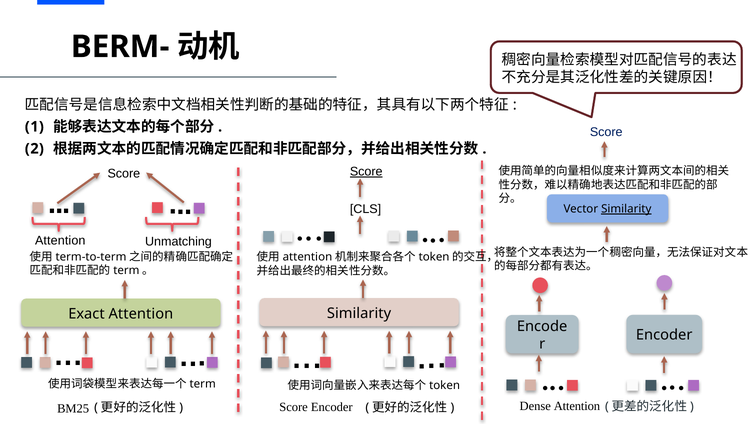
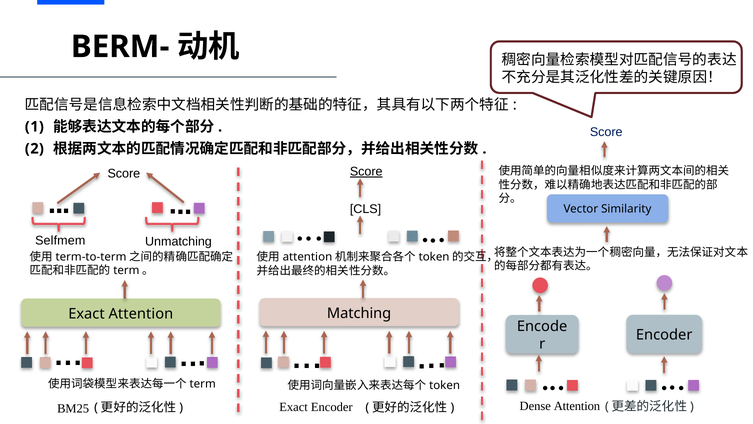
Similarity underline: present -> none (626, 209)
Attention: Attention -> Selfmem (60, 240)
Similarity: Similarity -> Matching (359, 313)
Score: Score -> Exact (294, 407)
